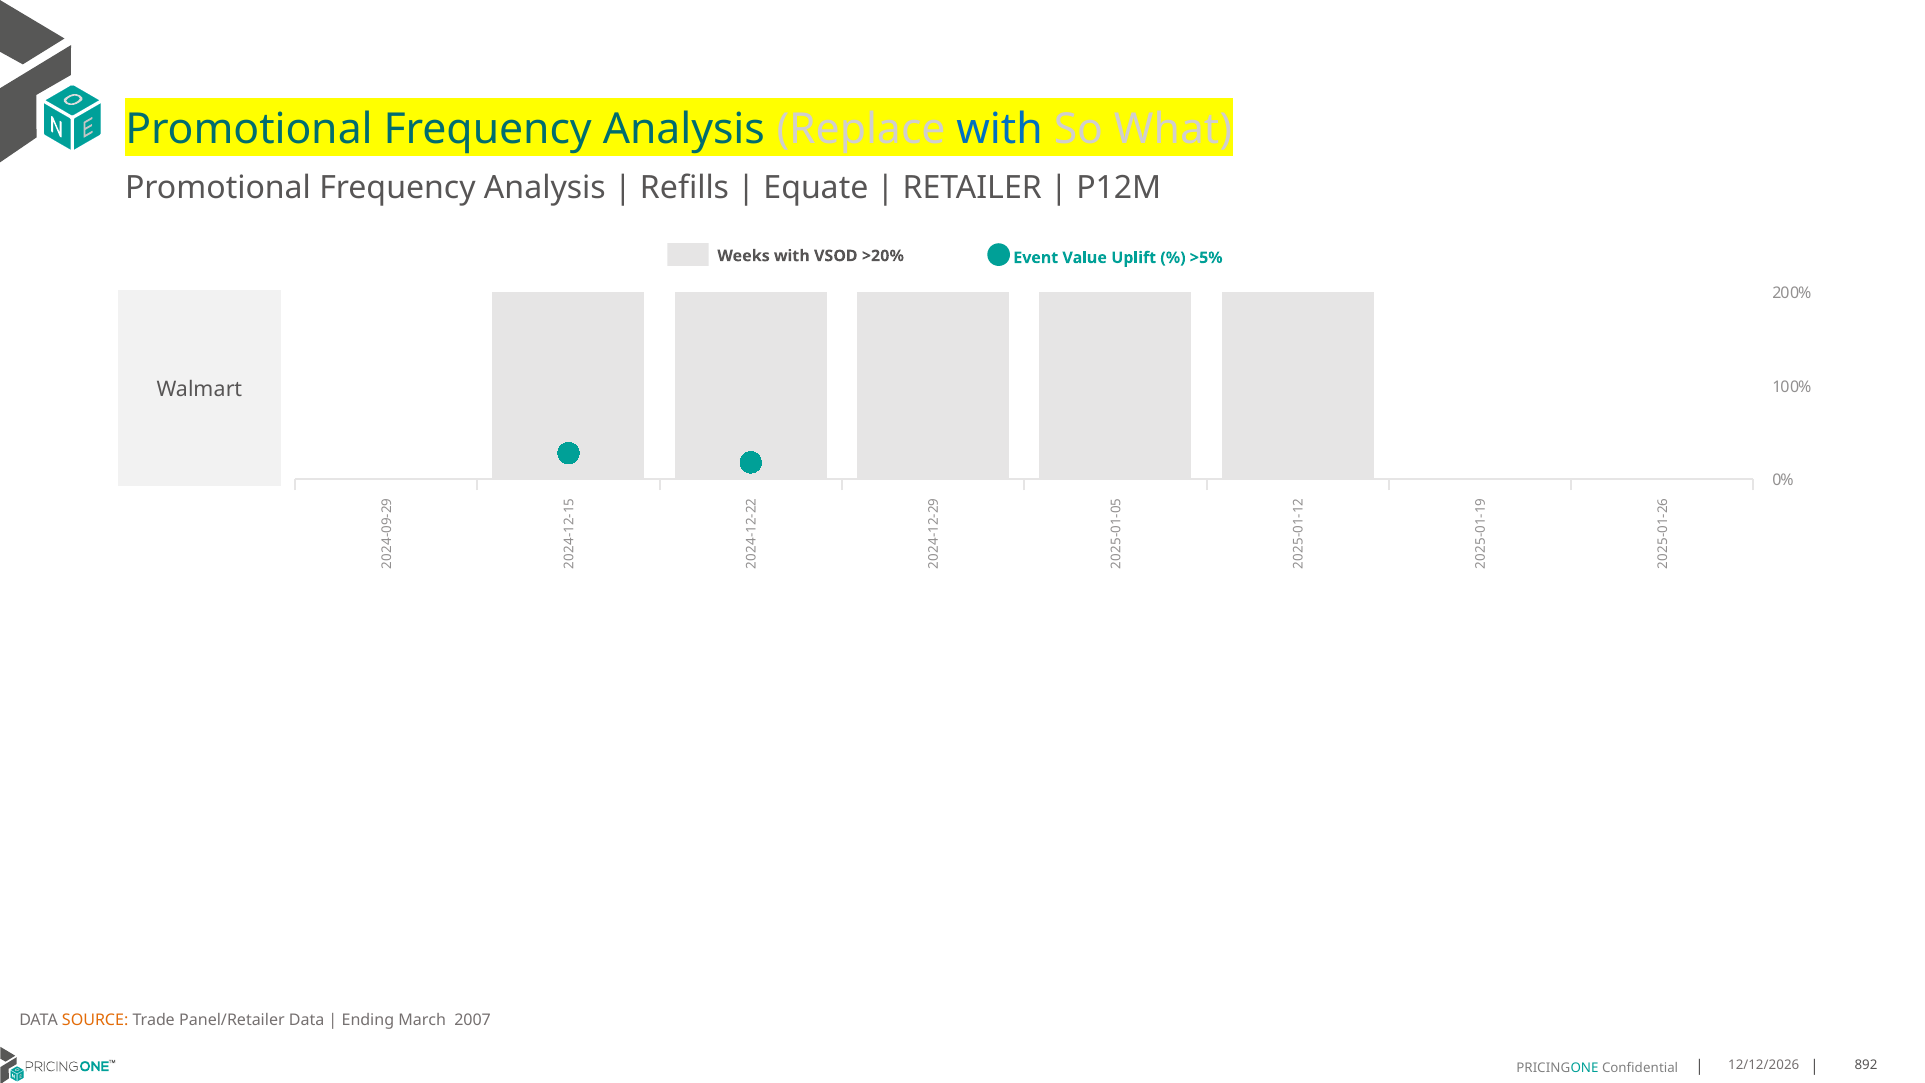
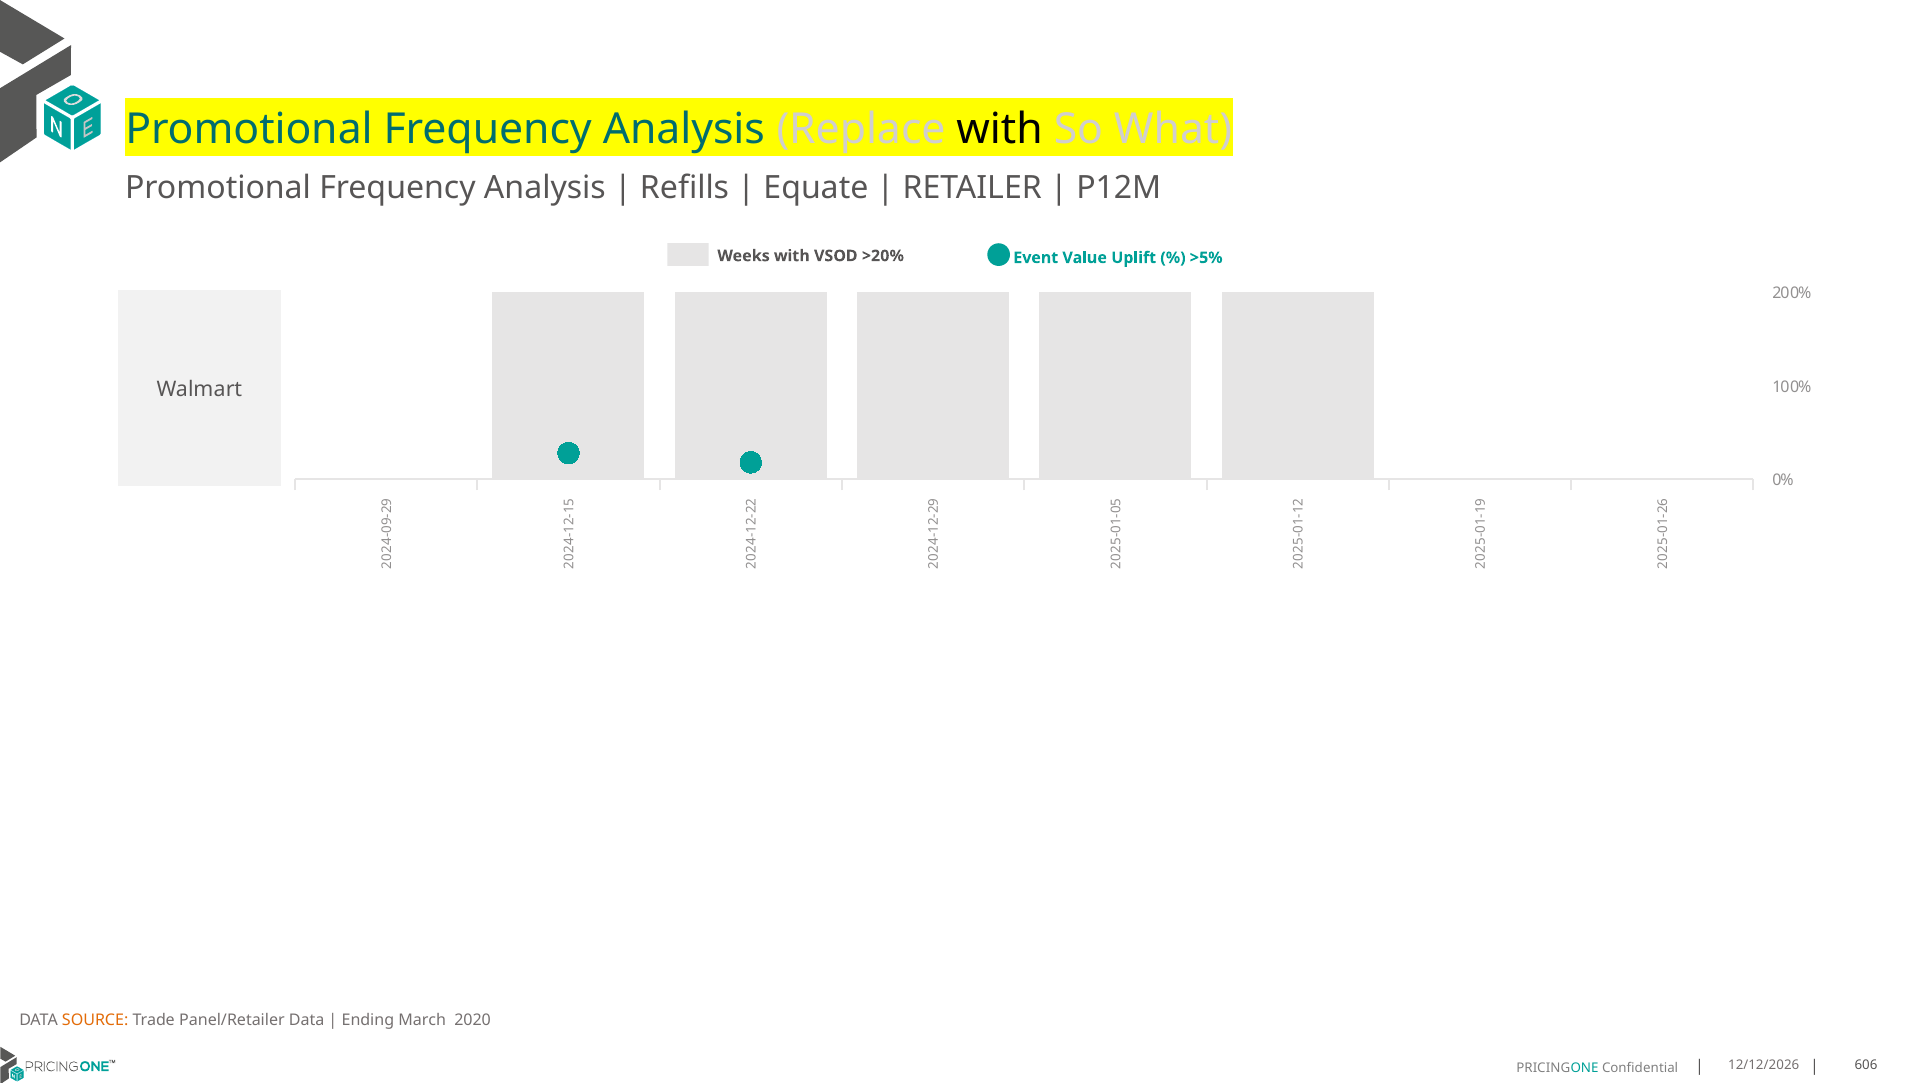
with colour: blue -> black (1000, 129)
2007: 2007 -> 2020 (473, 1020)
892: 892 -> 606 (1866, 1065)
